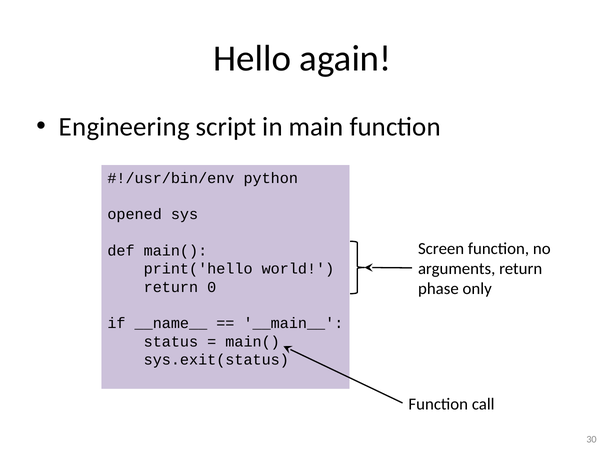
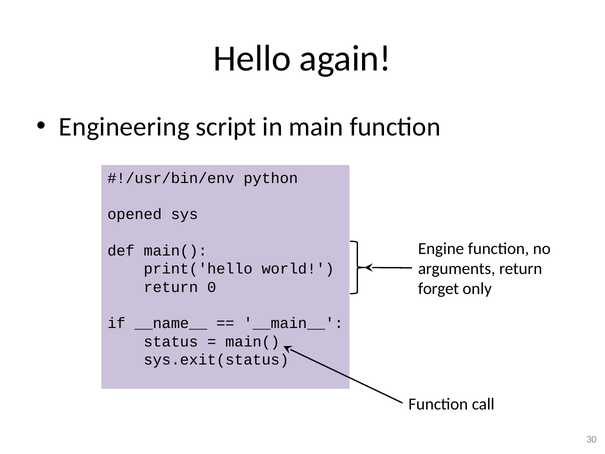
Screen: Screen -> Engine (441, 248)
phase: phase -> forget (438, 289)
